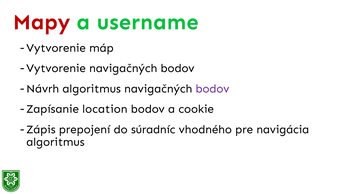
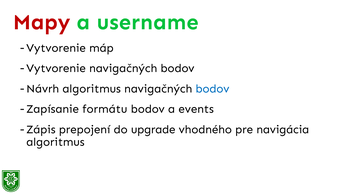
bodov colour: purple -> blue (213, 89)
location: location -> formátu (105, 109)
cookie: cookie -> events (196, 109)
súradníc: súradníc -> upgrade (153, 130)
